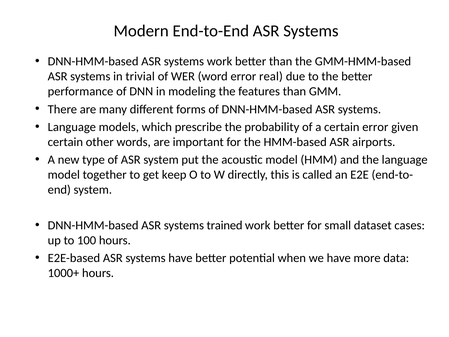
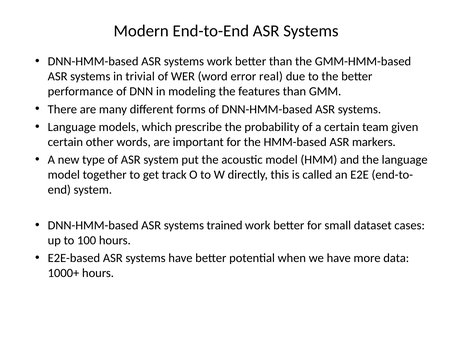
certain error: error -> team (375, 127)
airports: airports -> markers (374, 142)
keep: keep -> track (174, 175)
